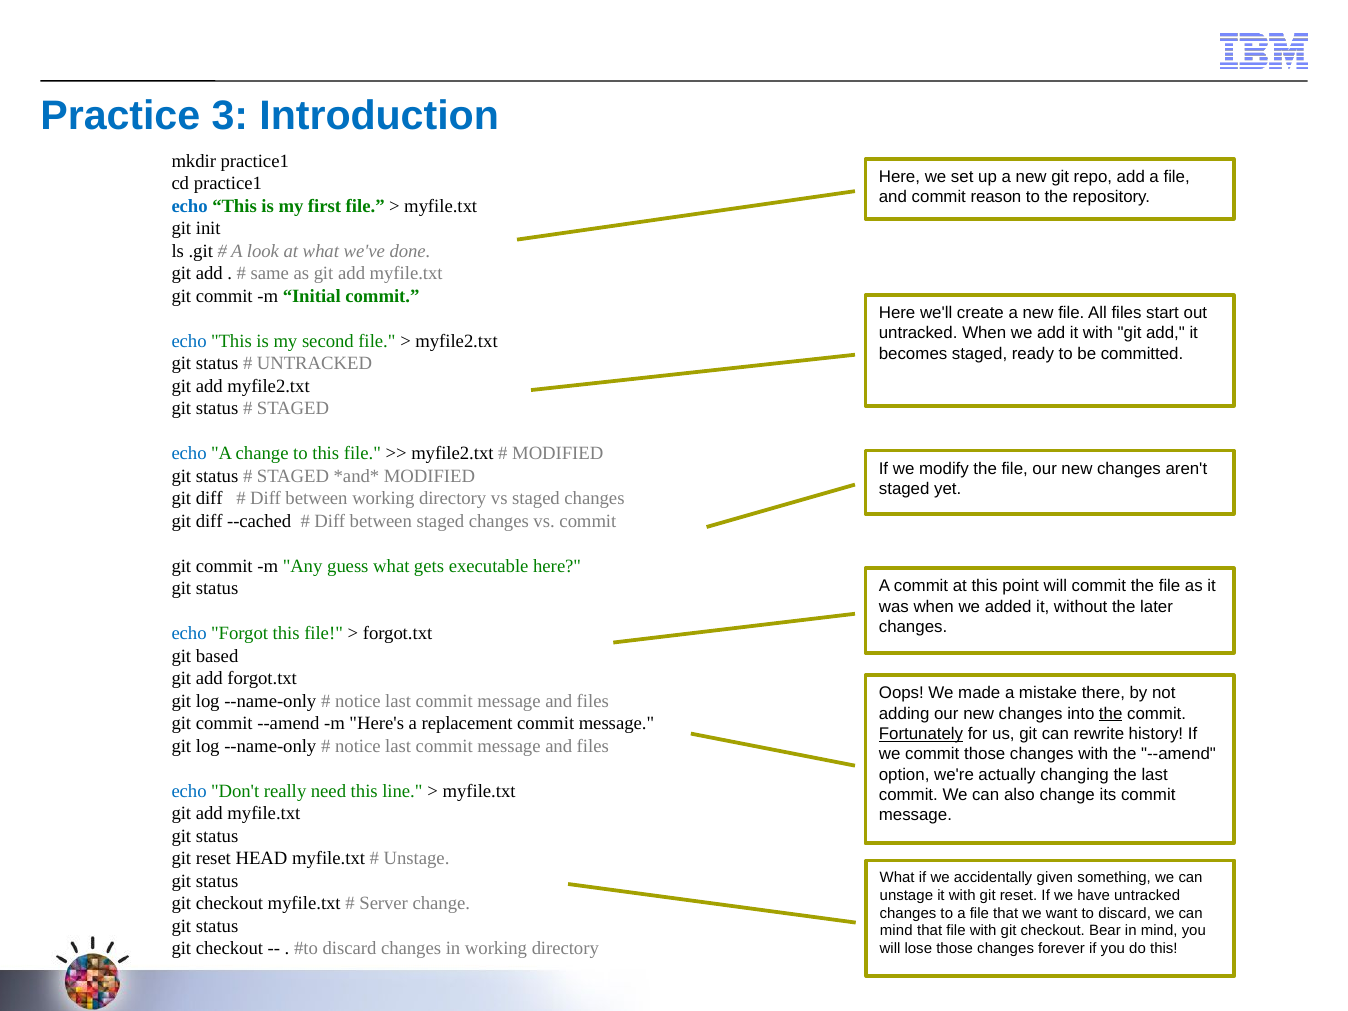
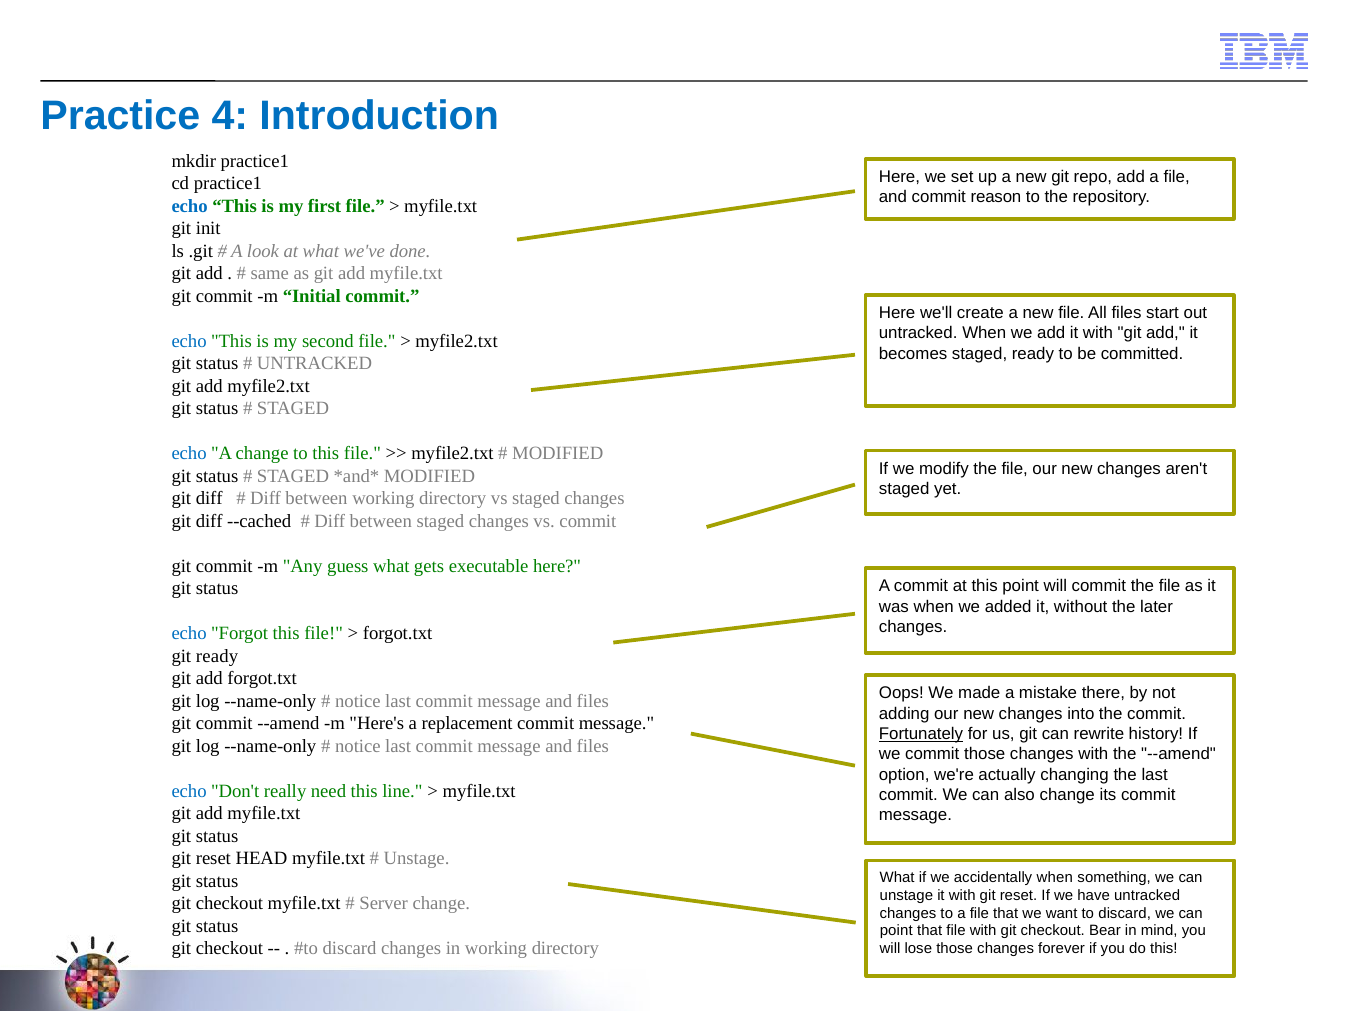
3: 3 -> 4 (230, 116)
git based: based -> ready (217, 656)
the underline: present -> none (1111, 714)
accidentally given: given -> when (1055, 877)
mind: mind -> point (896, 931)
